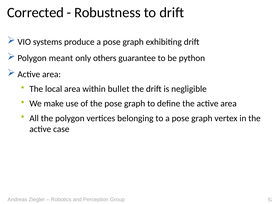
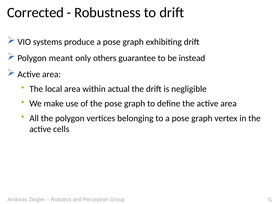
python: python -> instead (192, 58)
bullet: bullet -> actual (119, 89)
case: case -> cells (61, 129)
